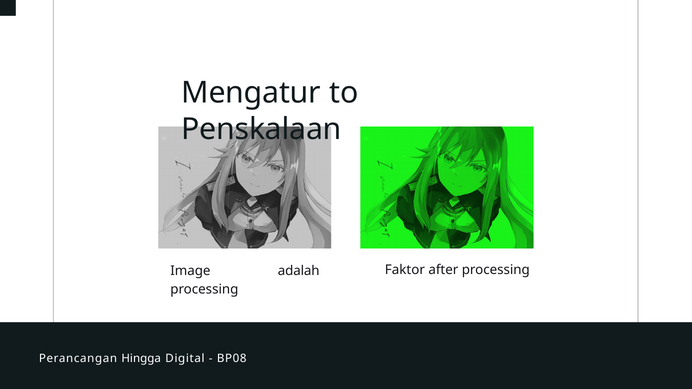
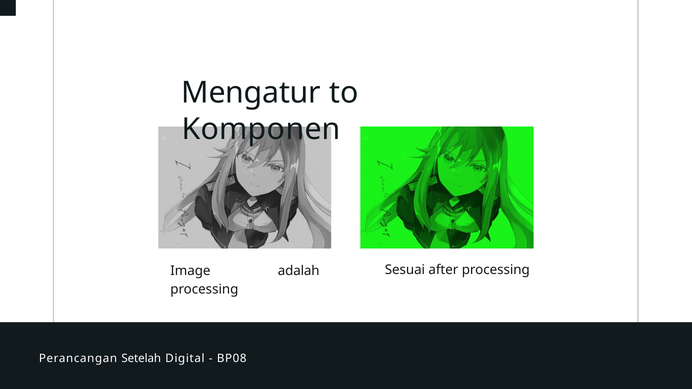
Penskalaan: Penskalaan -> Komponen (261, 129)
Faktor: Faktor -> Sesuai (405, 270)
Hingga: Hingga -> Setelah (141, 359)
